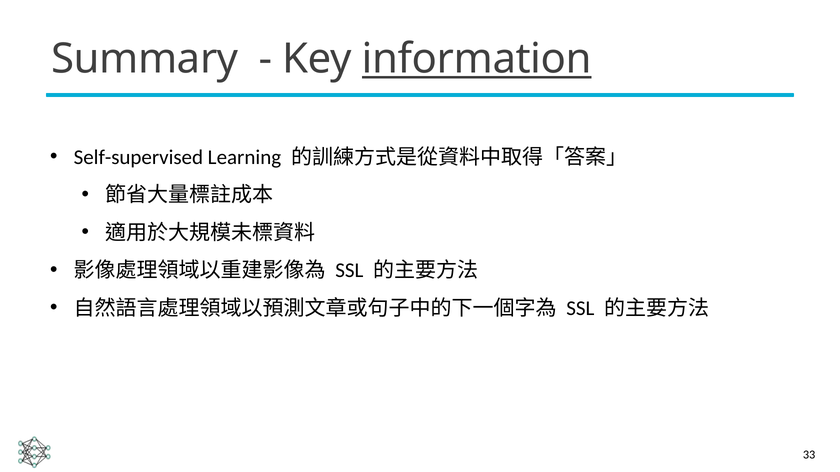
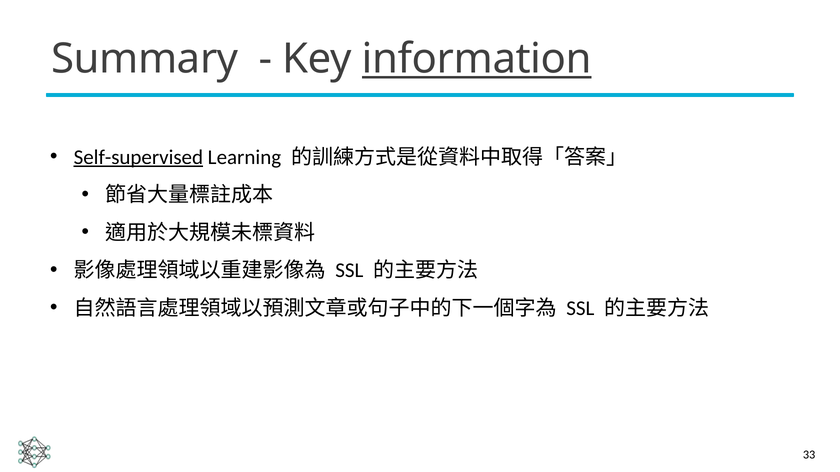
Self-supervised underline: none -> present (138, 157)
